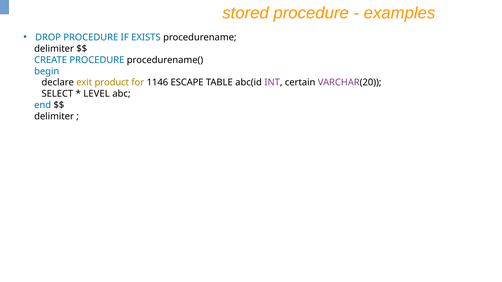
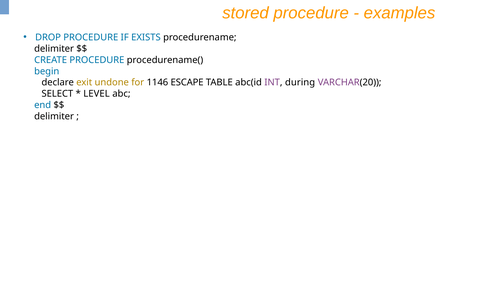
product: product -> undone (112, 83)
certain: certain -> during (300, 83)
